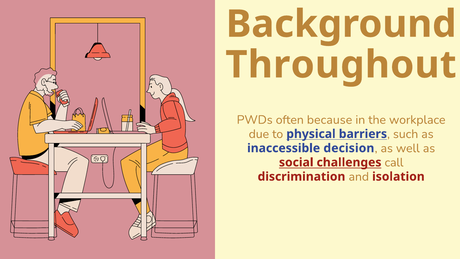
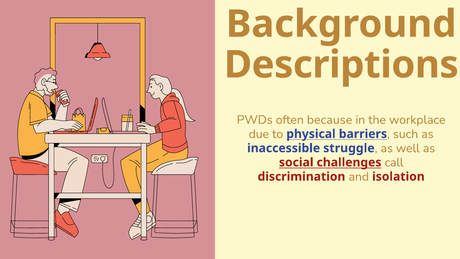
Throughout: Throughout -> Descriptions (341, 65)
decision: decision -> struggle (349, 148)
